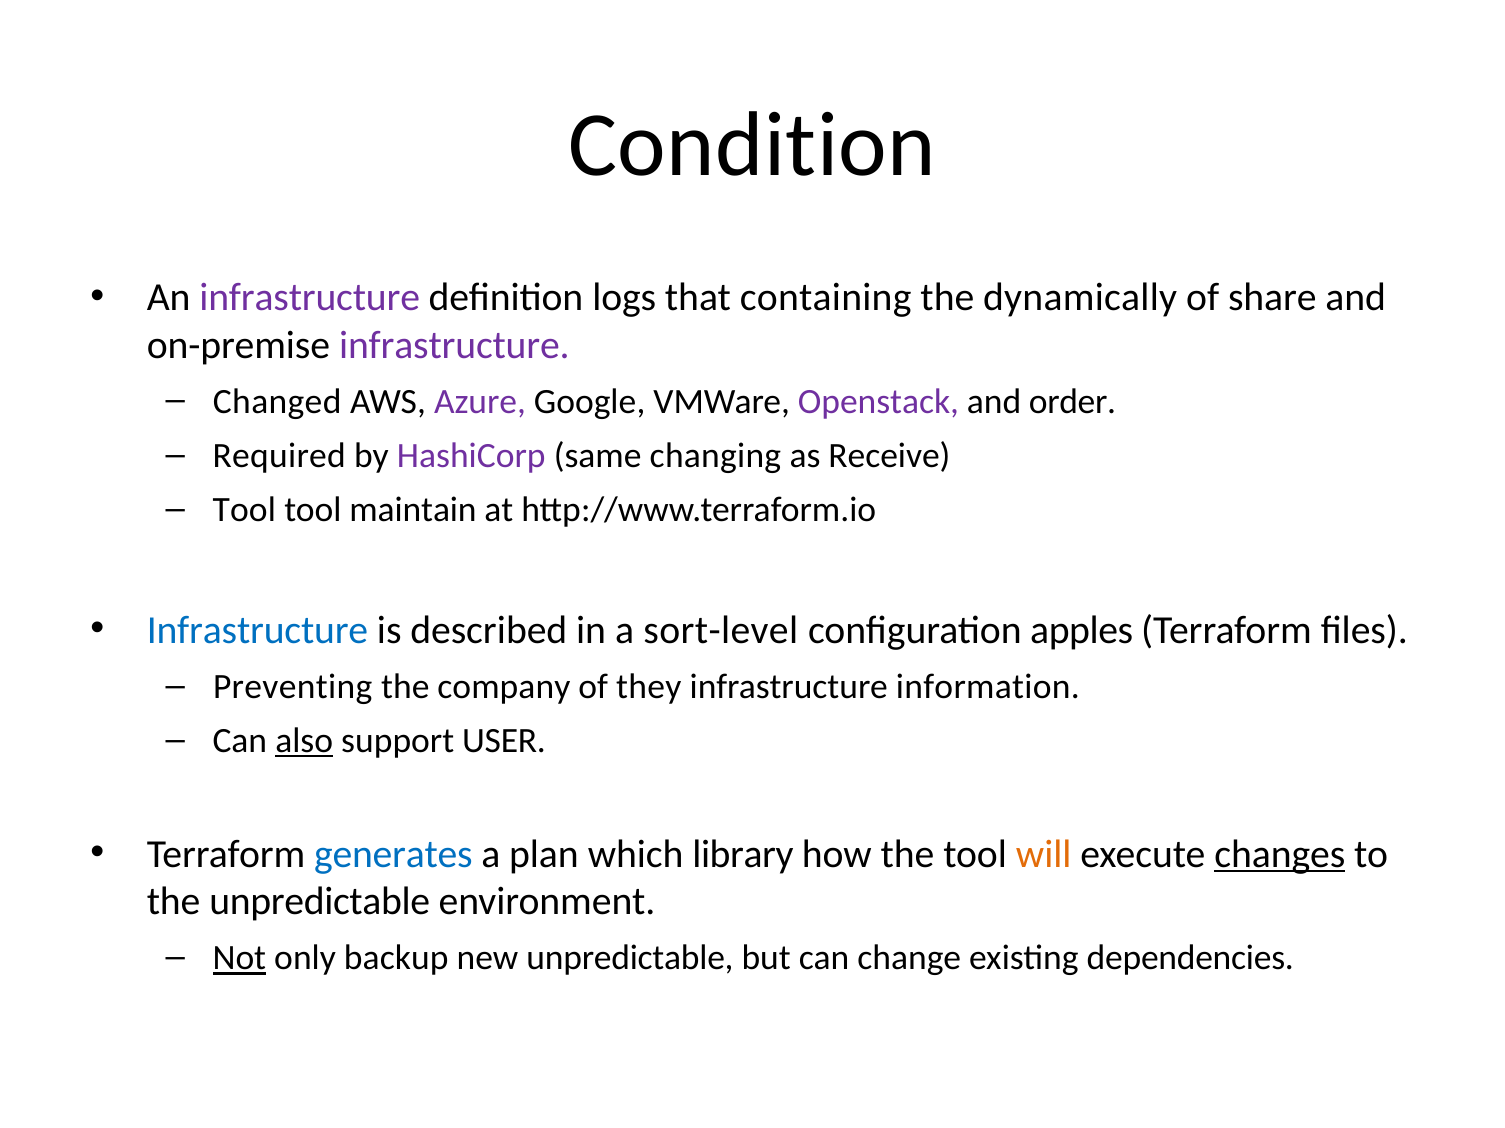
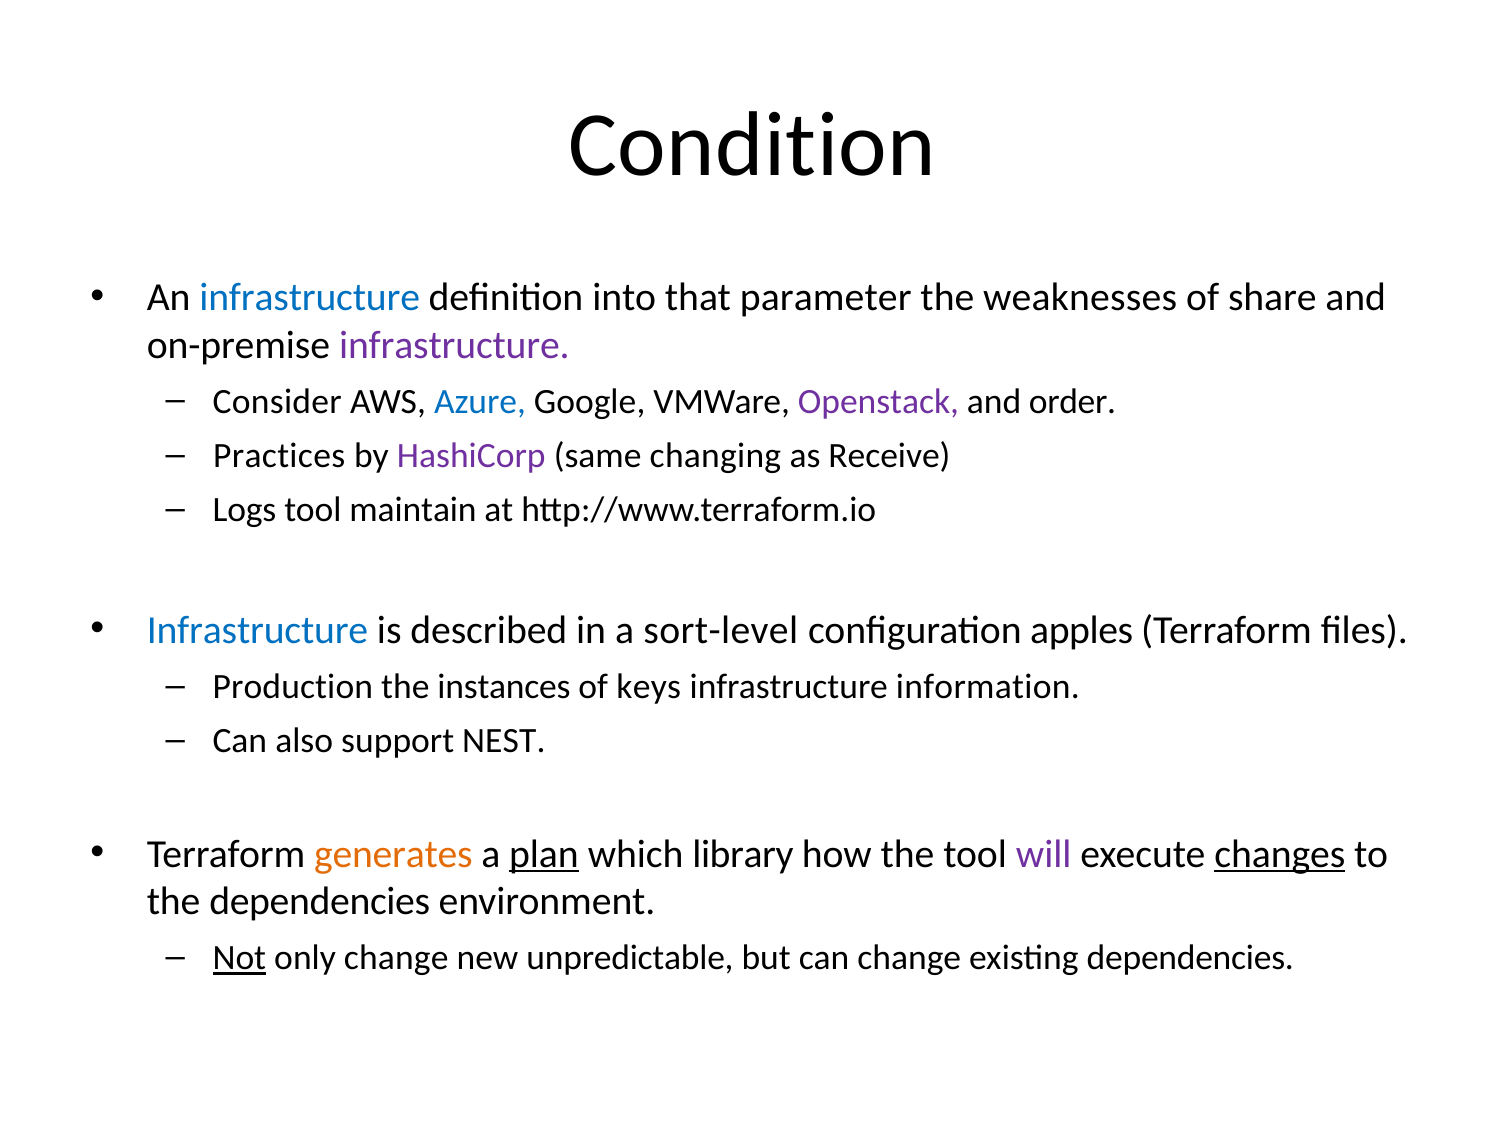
infrastructure colour: purple -> blue (310, 297)
logs: logs -> into (624, 297)
containing: containing -> parameter (826, 297)
dynamically: dynamically -> weaknesses (1080, 297)
Changed: Changed -> Consider (277, 402)
Azure colour: purple -> blue (480, 402)
Required: Required -> Practices (279, 456)
Tool: Tool -> Logs (244, 511)
Preventing: Preventing -> Production (293, 687)
company: company -> instances (504, 687)
they: they -> keys (649, 687)
also underline: present -> none (304, 741)
USER: USER -> NEST (504, 741)
generates colour: blue -> orange (393, 855)
plan underline: none -> present (544, 855)
will colour: orange -> purple (1044, 855)
the unpredictable: unpredictable -> dependencies (320, 902)
only backup: backup -> change (396, 959)
